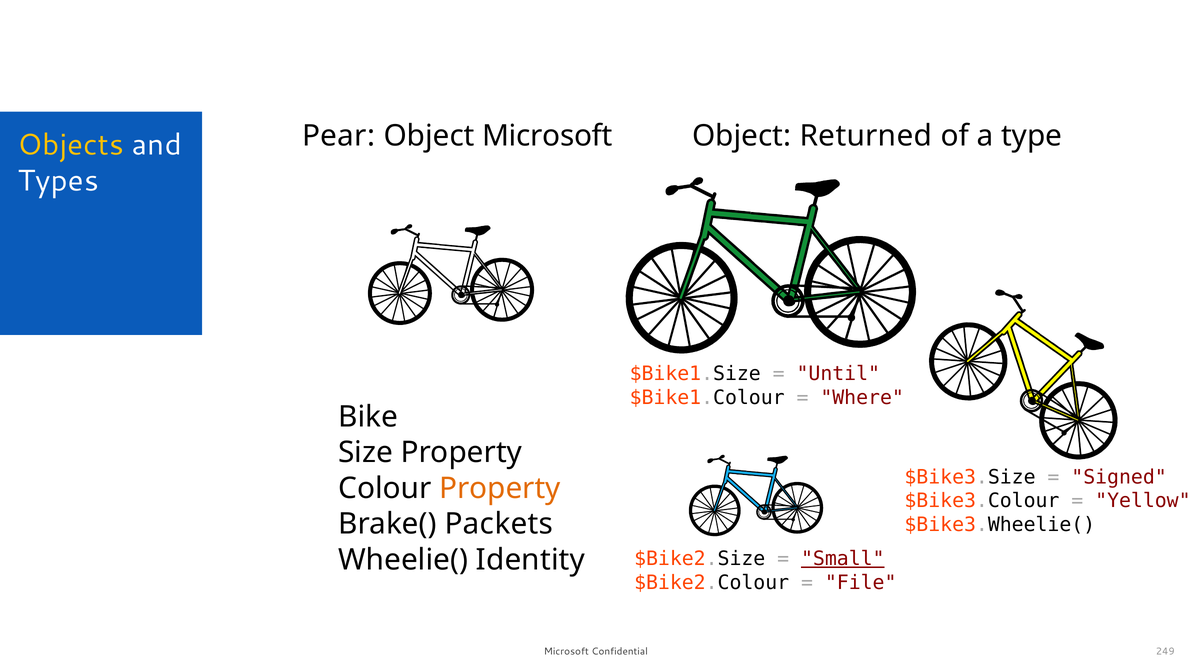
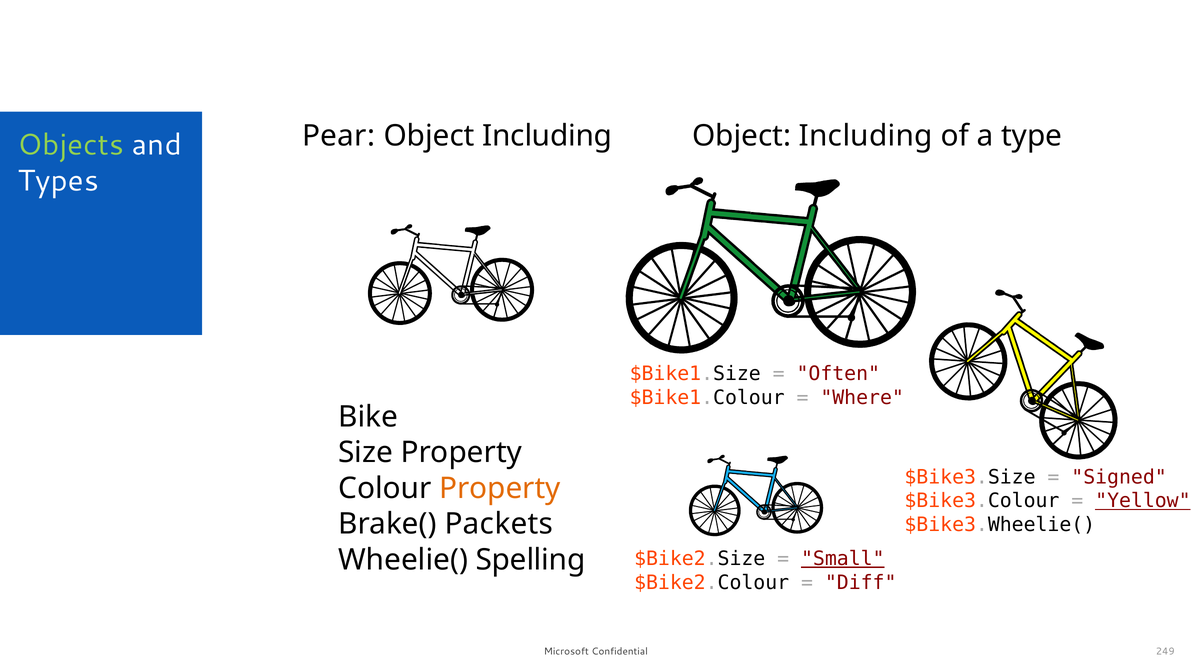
Microsoft: Microsoft -> Including (547, 136)
Returned: Returned -> Including (866, 136)
Objects colour: yellow -> light green (71, 145)
Until: Until -> Often (838, 374)
Yellow underline: none -> present (1143, 501)
Identity: Identity -> Spelling (531, 560)
File: File -> Diff (861, 583)
